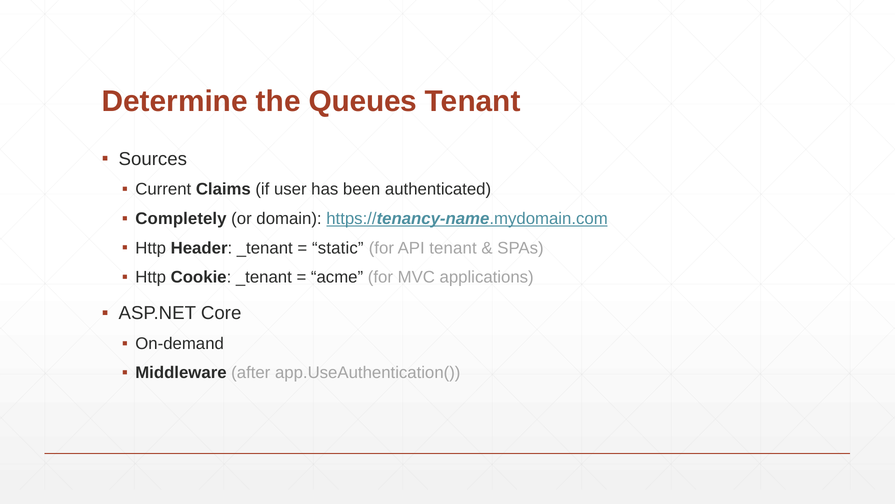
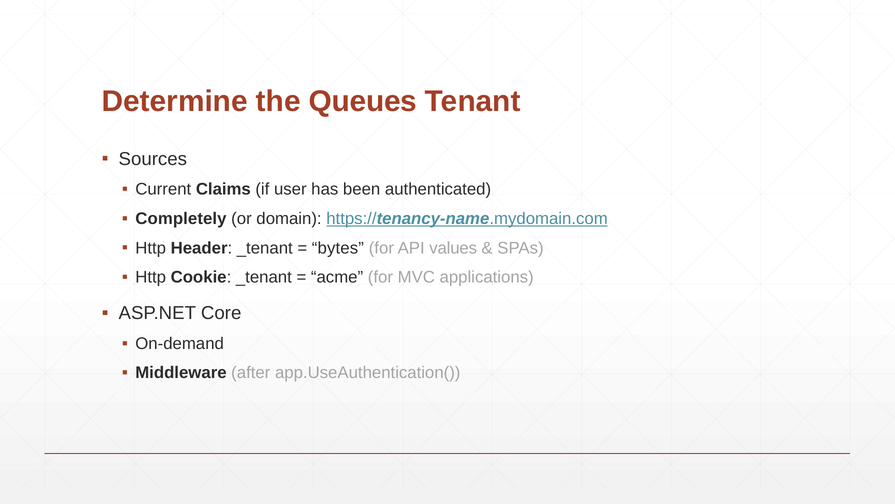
static: static -> bytes (338, 248)
API tenant: tenant -> values (453, 248)
